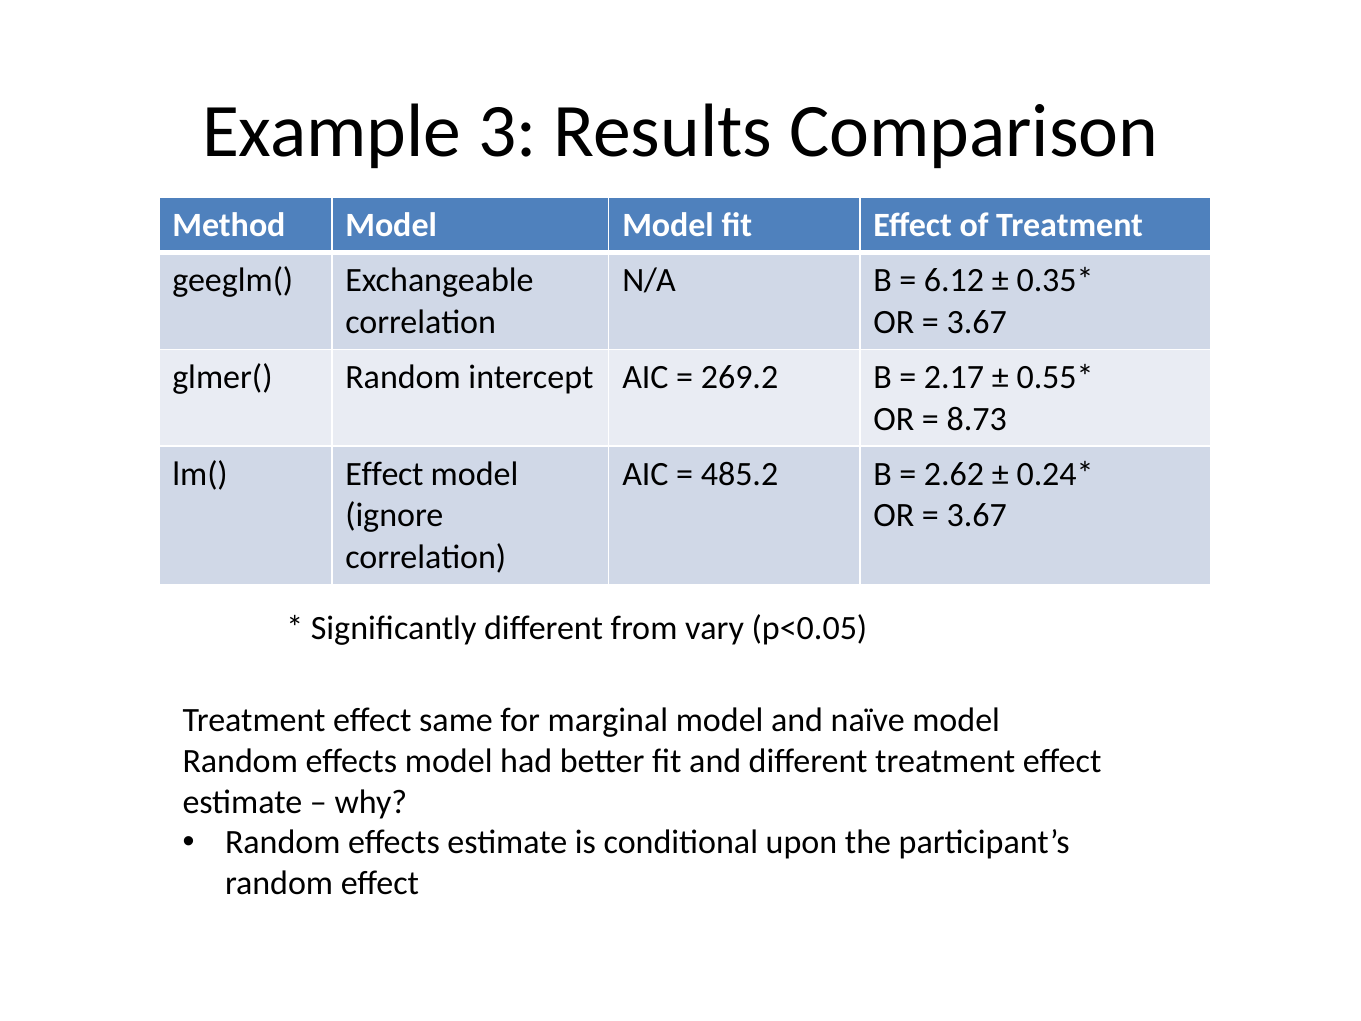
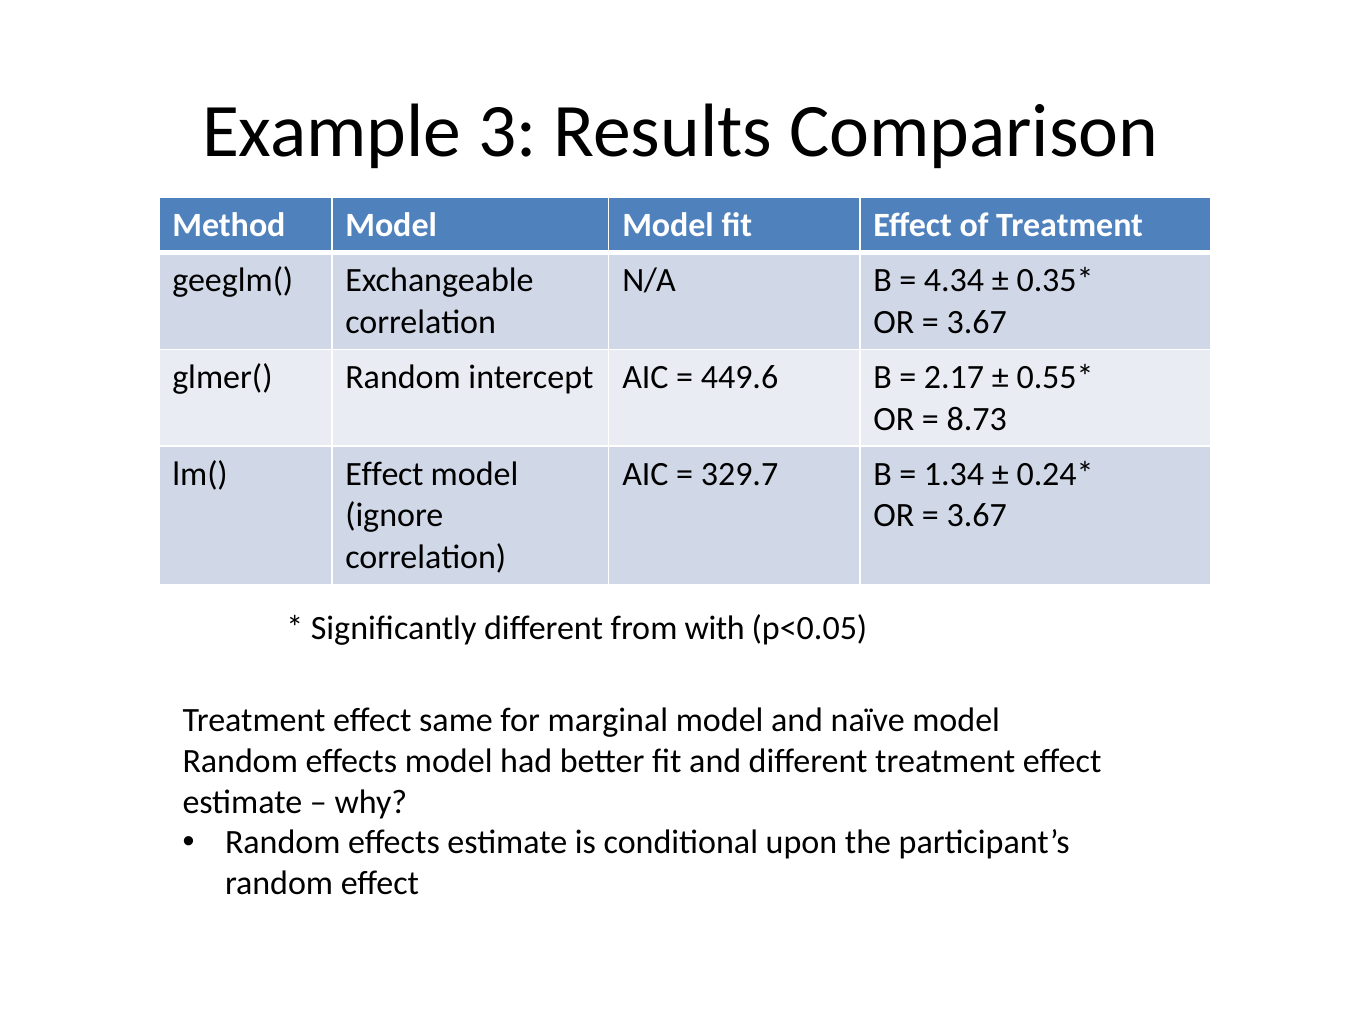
6.12: 6.12 -> 4.34 (954, 281)
269.2: 269.2 -> 449.6 (740, 377)
485.2: 485.2 -> 329.7 (740, 474)
2.62: 2.62 -> 1.34 (954, 474)
vary: vary -> with (715, 628)
